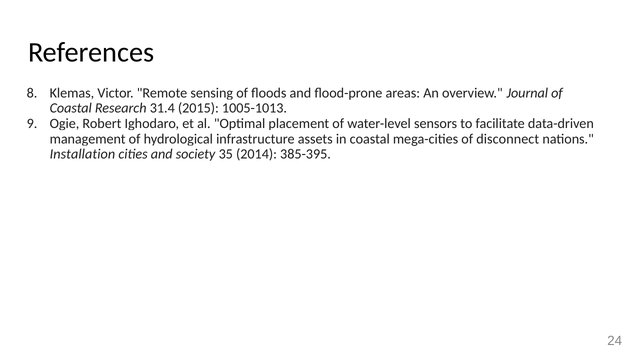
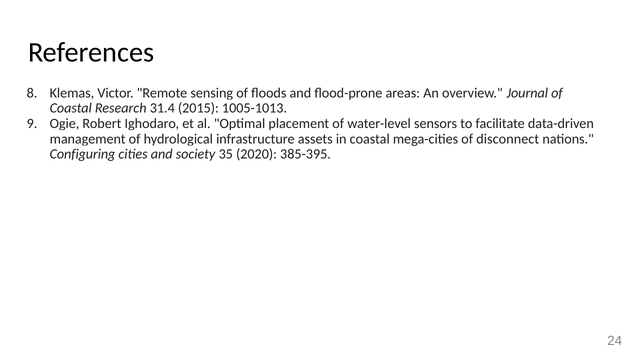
Installation: Installation -> Configuring (83, 154)
2014: 2014 -> 2020 (256, 154)
